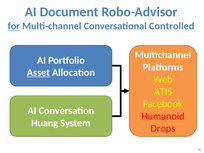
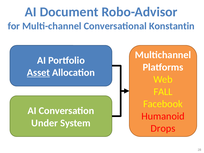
for underline: present -> none (14, 26)
Controlled: Controlled -> Konstantin (172, 26)
ATIS: ATIS -> FALL (163, 92)
Huang: Huang -> Under (45, 123)
